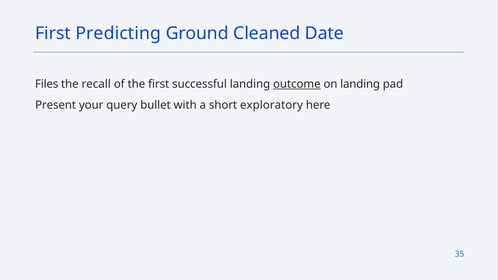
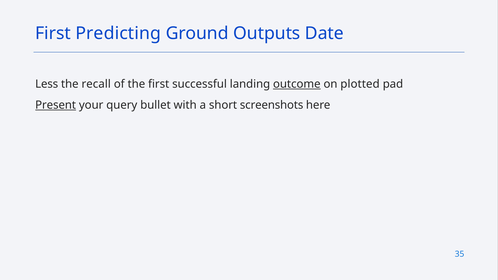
Cleaned: Cleaned -> Outputs (267, 33)
Files: Files -> Less (47, 84)
on landing: landing -> plotted (360, 84)
Present underline: none -> present (56, 105)
exploratory: exploratory -> screenshots (272, 105)
